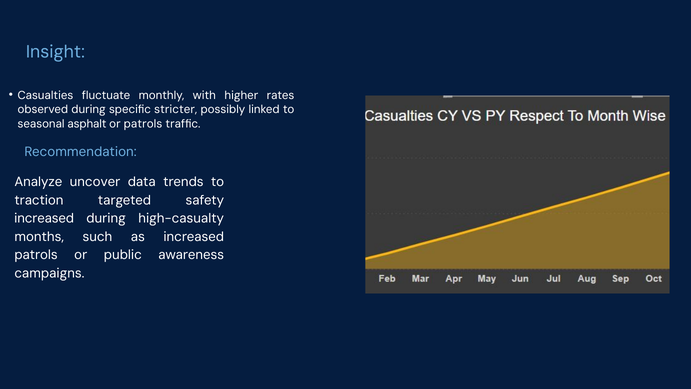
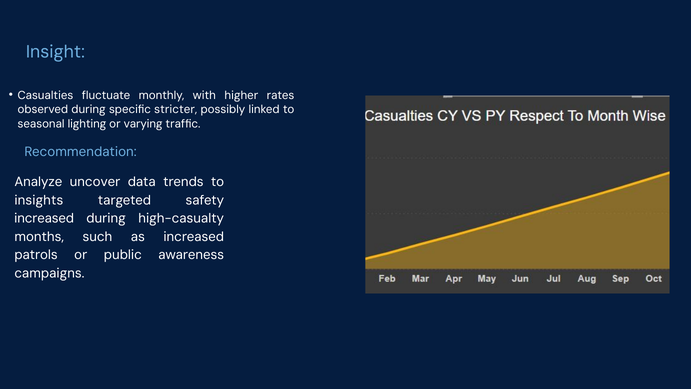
asphalt: asphalt -> lighting (87, 124)
or patrols: patrols -> varying (143, 124)
traction: traction -> insights (39, 200)
